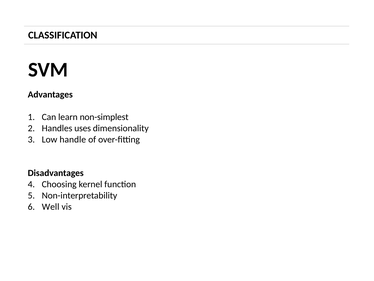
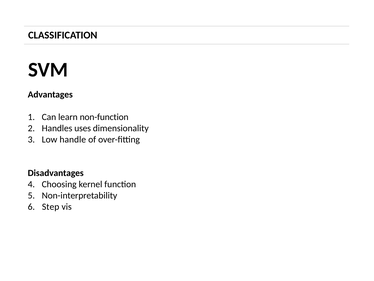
non-simplest: non-simplest -> non-function (104, 117)
Well: Well -> Step (51, 206)
